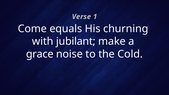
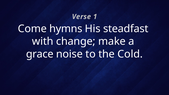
equals: equals -> hymns (66, 29)
churning: churning -> steadfast (126, 29)
jubilant: jubilant -> change (76, 41)
